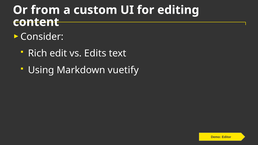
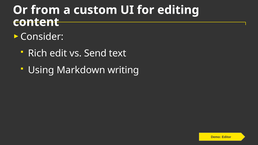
Edits: Edits -> Send (95, 53)
vuetify: vuetify -> writing (123, 70)
